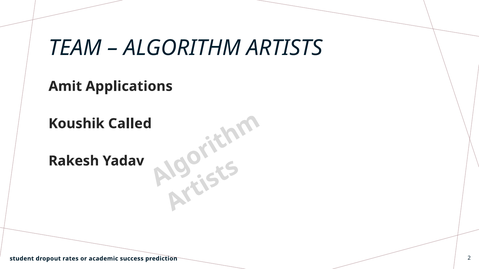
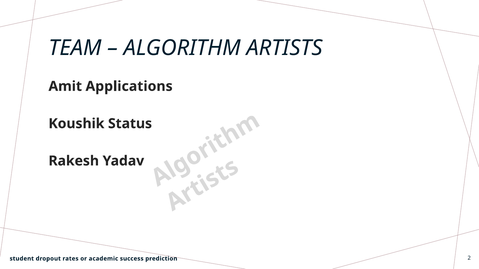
Called: Called -> Status (130, 124)
